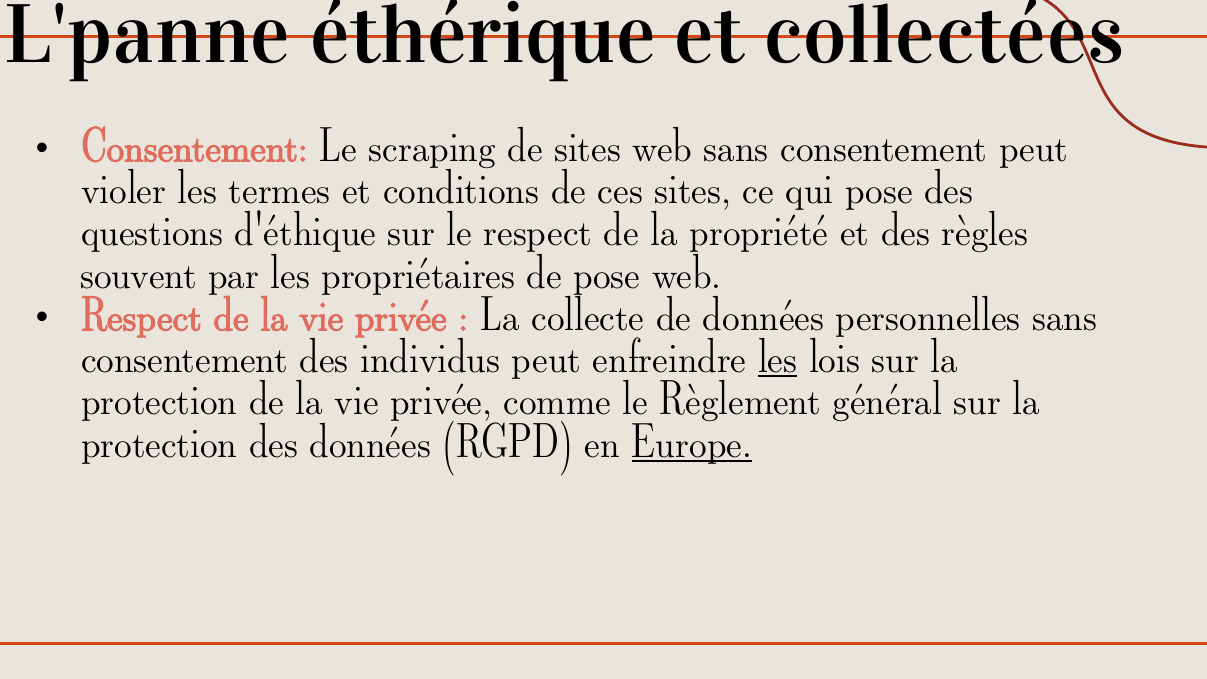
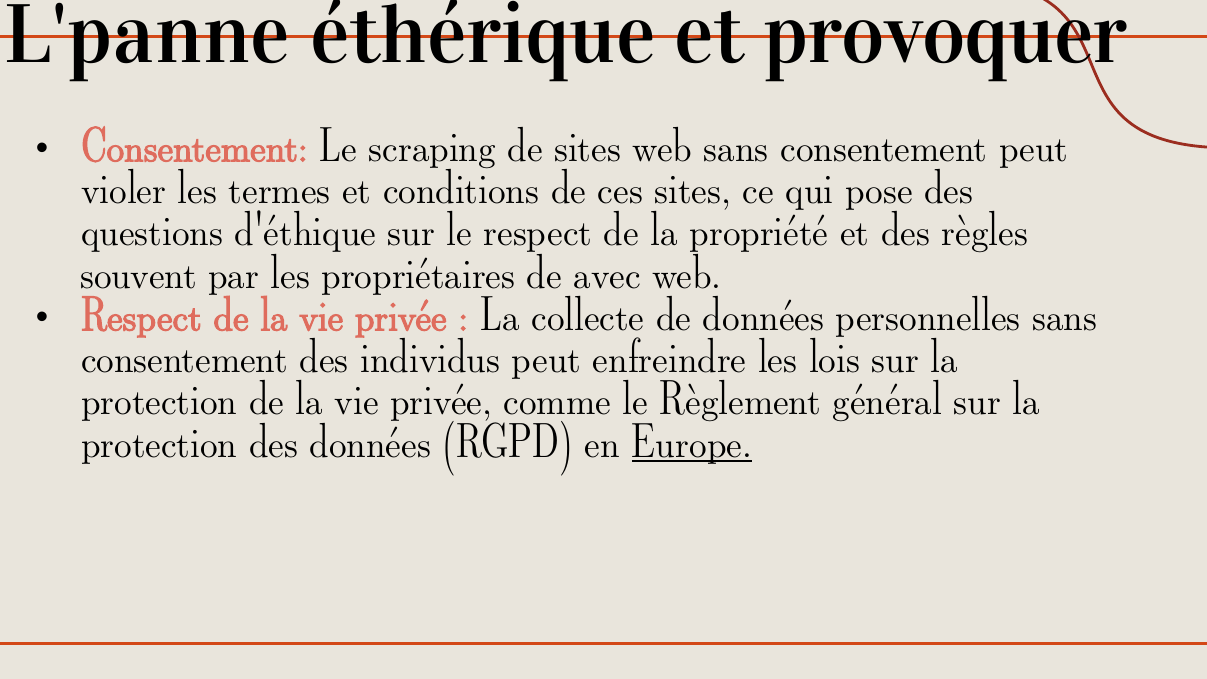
collectées: collectées -> provoquer (946, 35)
de pose: pose -> avec (607, 276)
les underline: present -> none (778, 361)
